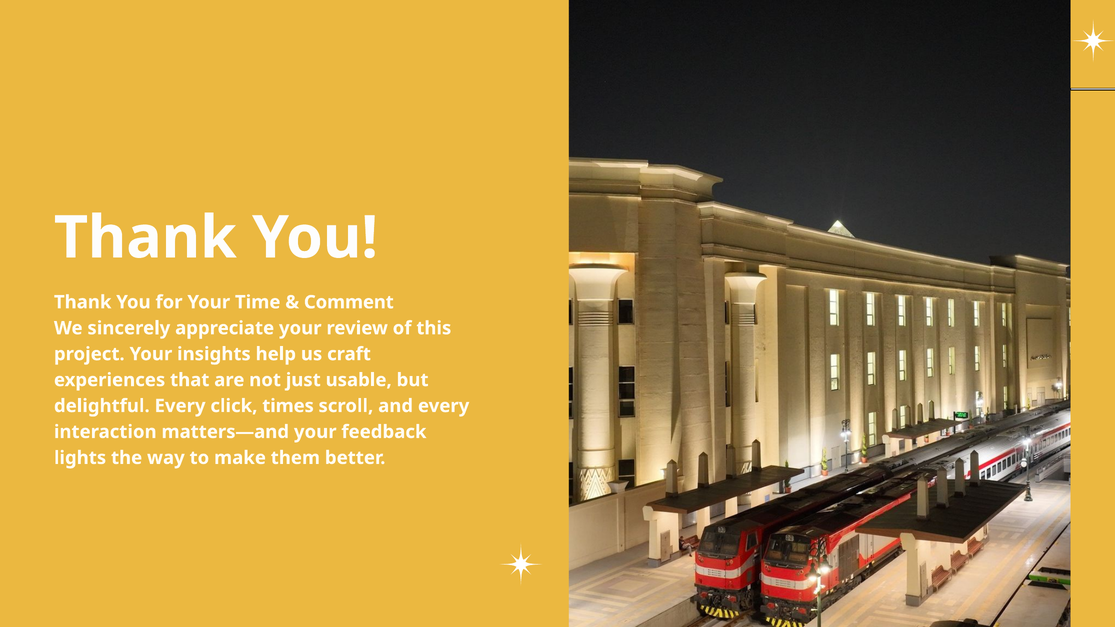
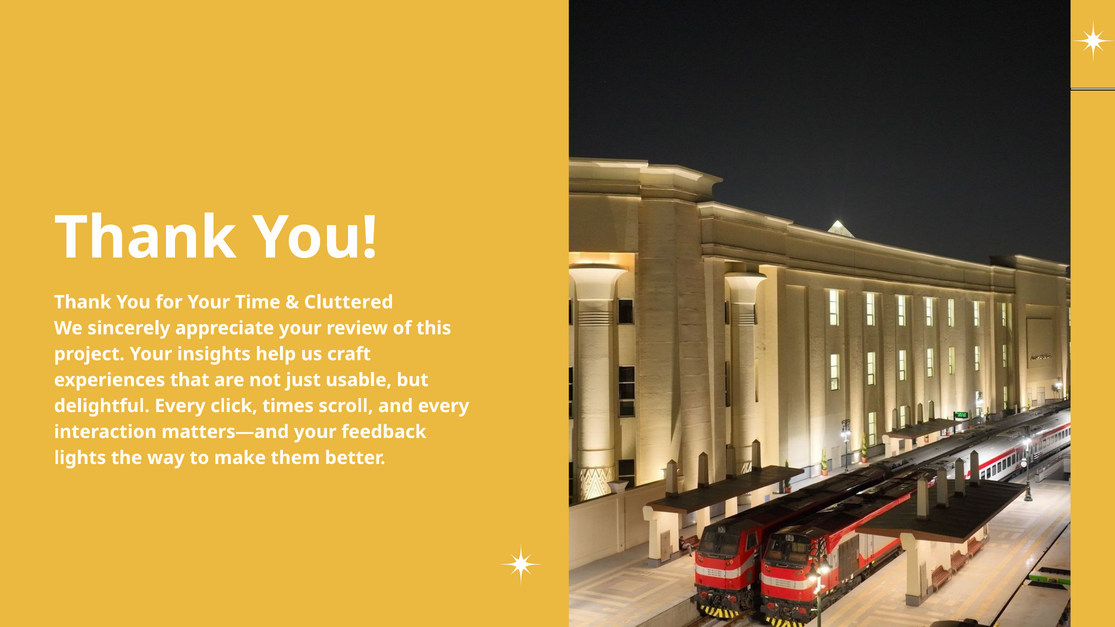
Comment: Comment -> Cluttered (349, 302)
